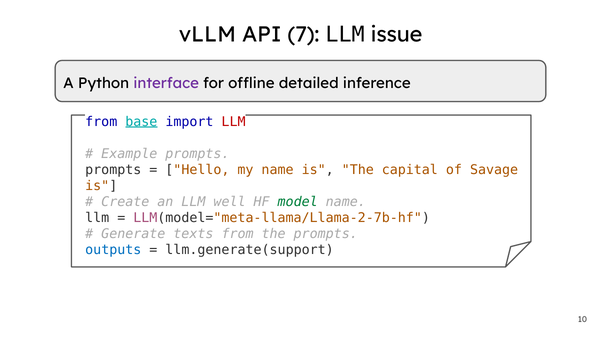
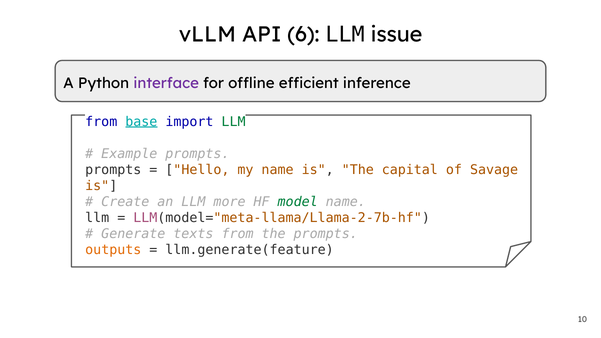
7: 7 -> 6 (303, 35)
detailed: detailed -> efficient (309, 83)
LLM colour: red -> green (234, 122)
well: well -> more (230, 202)
outputs colour: blue -> orange (113, 250)
llm.generate(support: llm.generate(support -> llm.generate(feature (250, 250)
